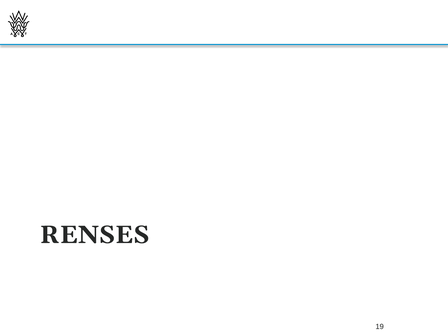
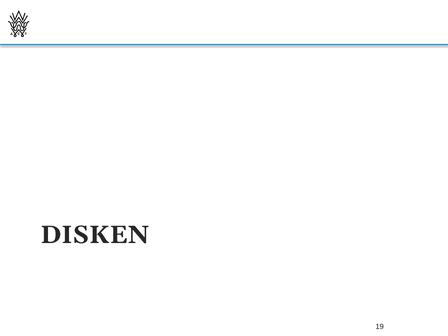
RENSES: RENSES -> DISKEN (95, 235)
